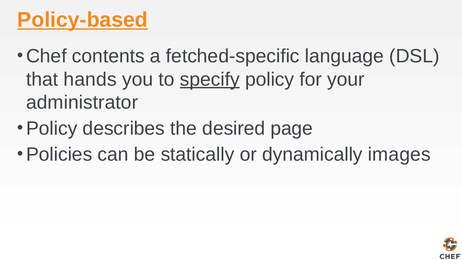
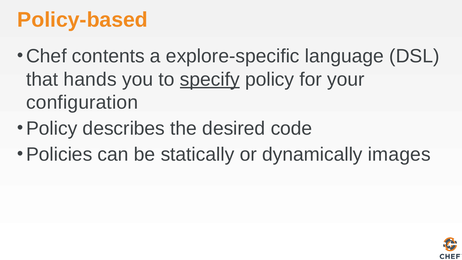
Policy-based underline: present -> none (83, 20)
fetched-specific: fetched-specific -> explore-specific (233, 56)
administrator: administrator -> configuration (82, 102)
page: page -> code (292, 128)
